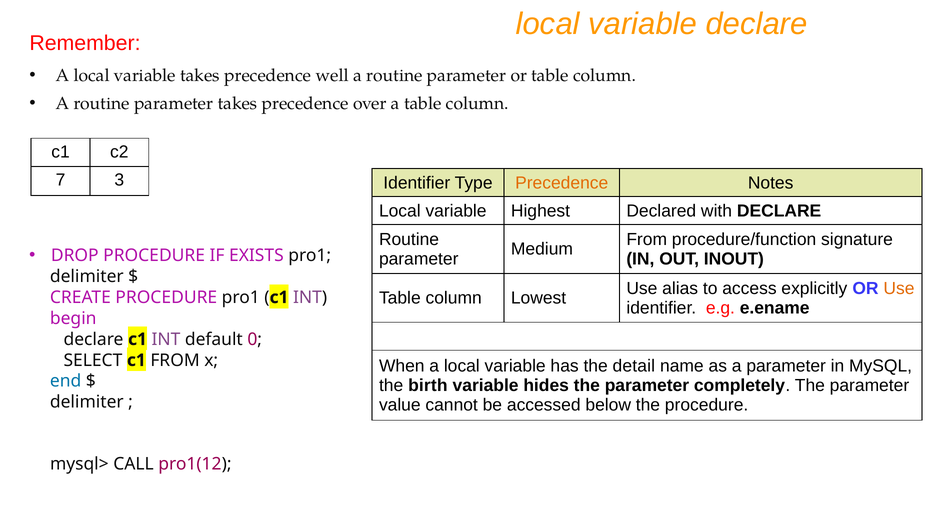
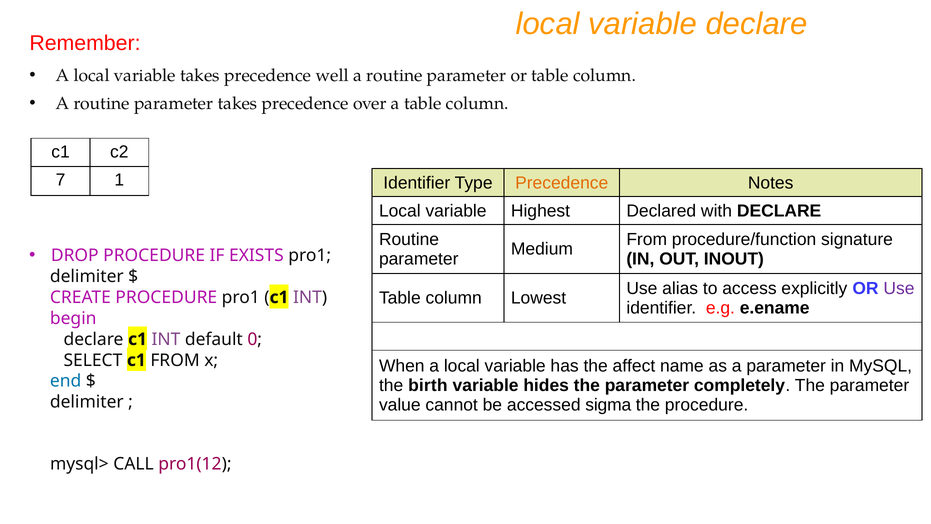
3: 3 -> 1 (119, 180)
Use colour: orange -> purple (899, 288)
detail: detail -> affect (634, 366)
below: below -> sigma (608, 405)
